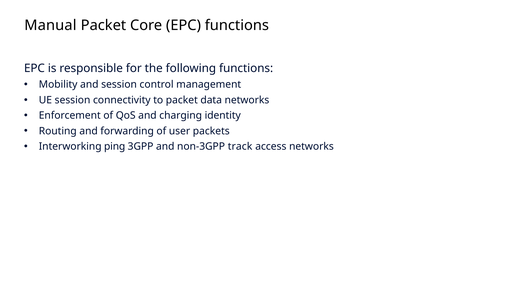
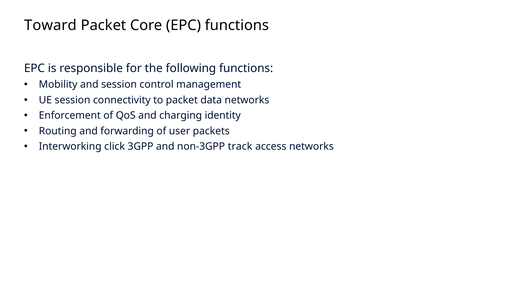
Manual: Manual -> Toward (50, 25)
ping: ping -> click (115, 146)
